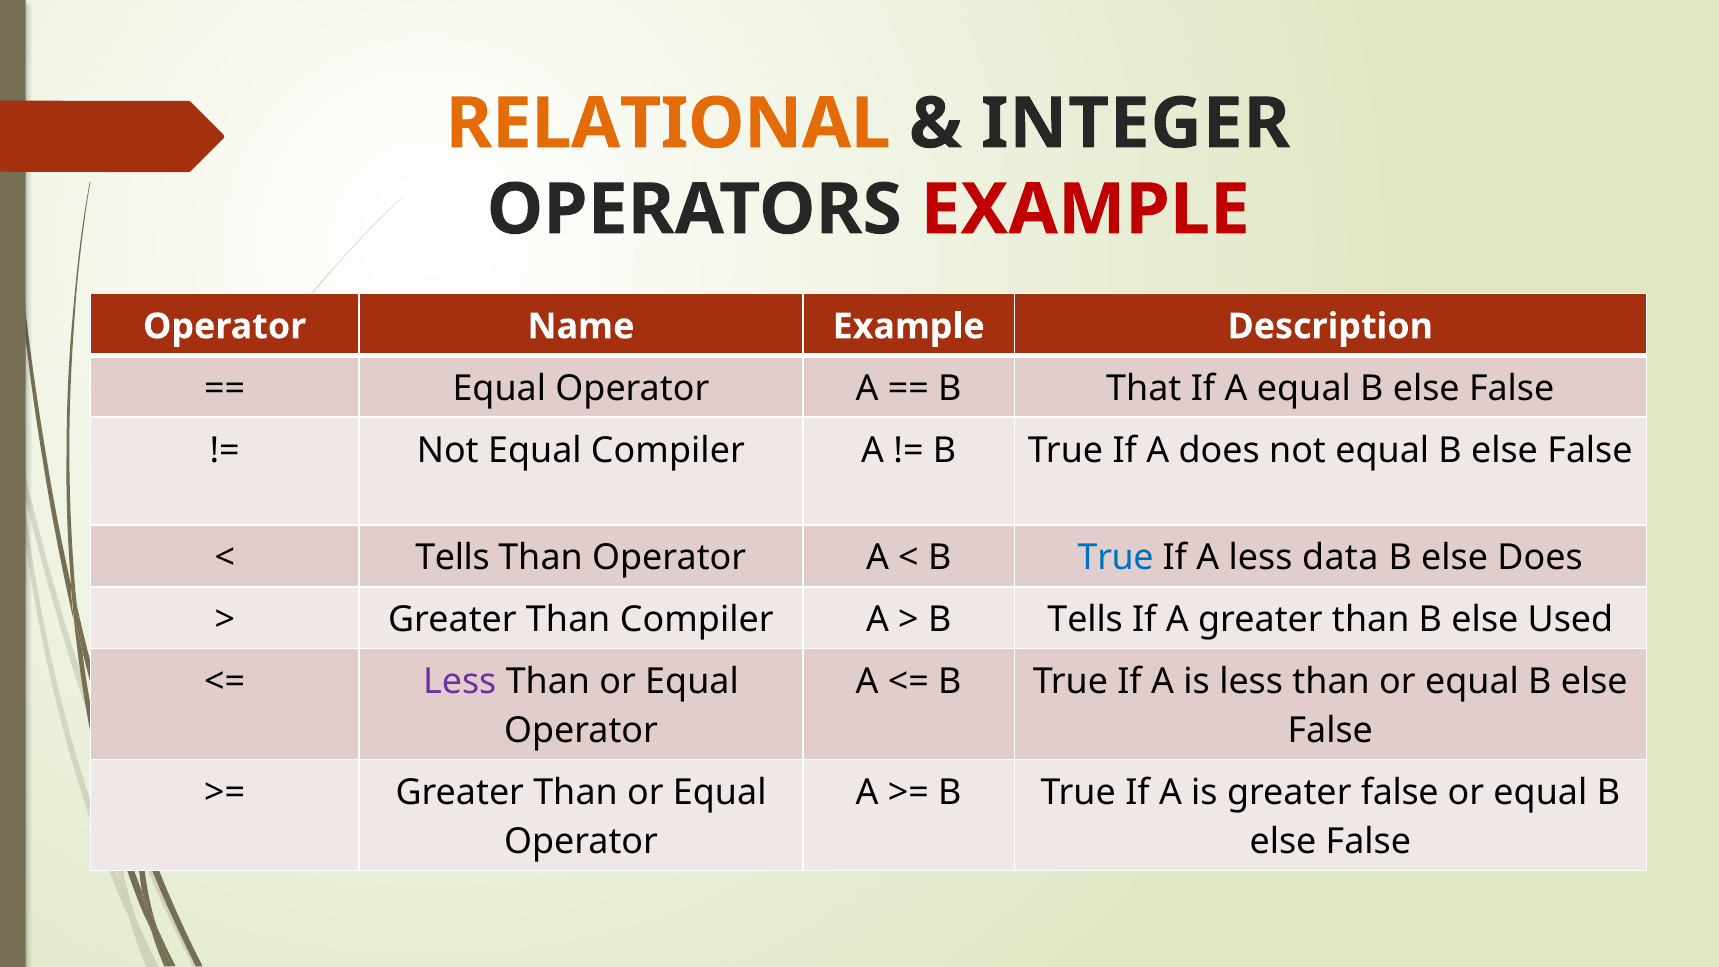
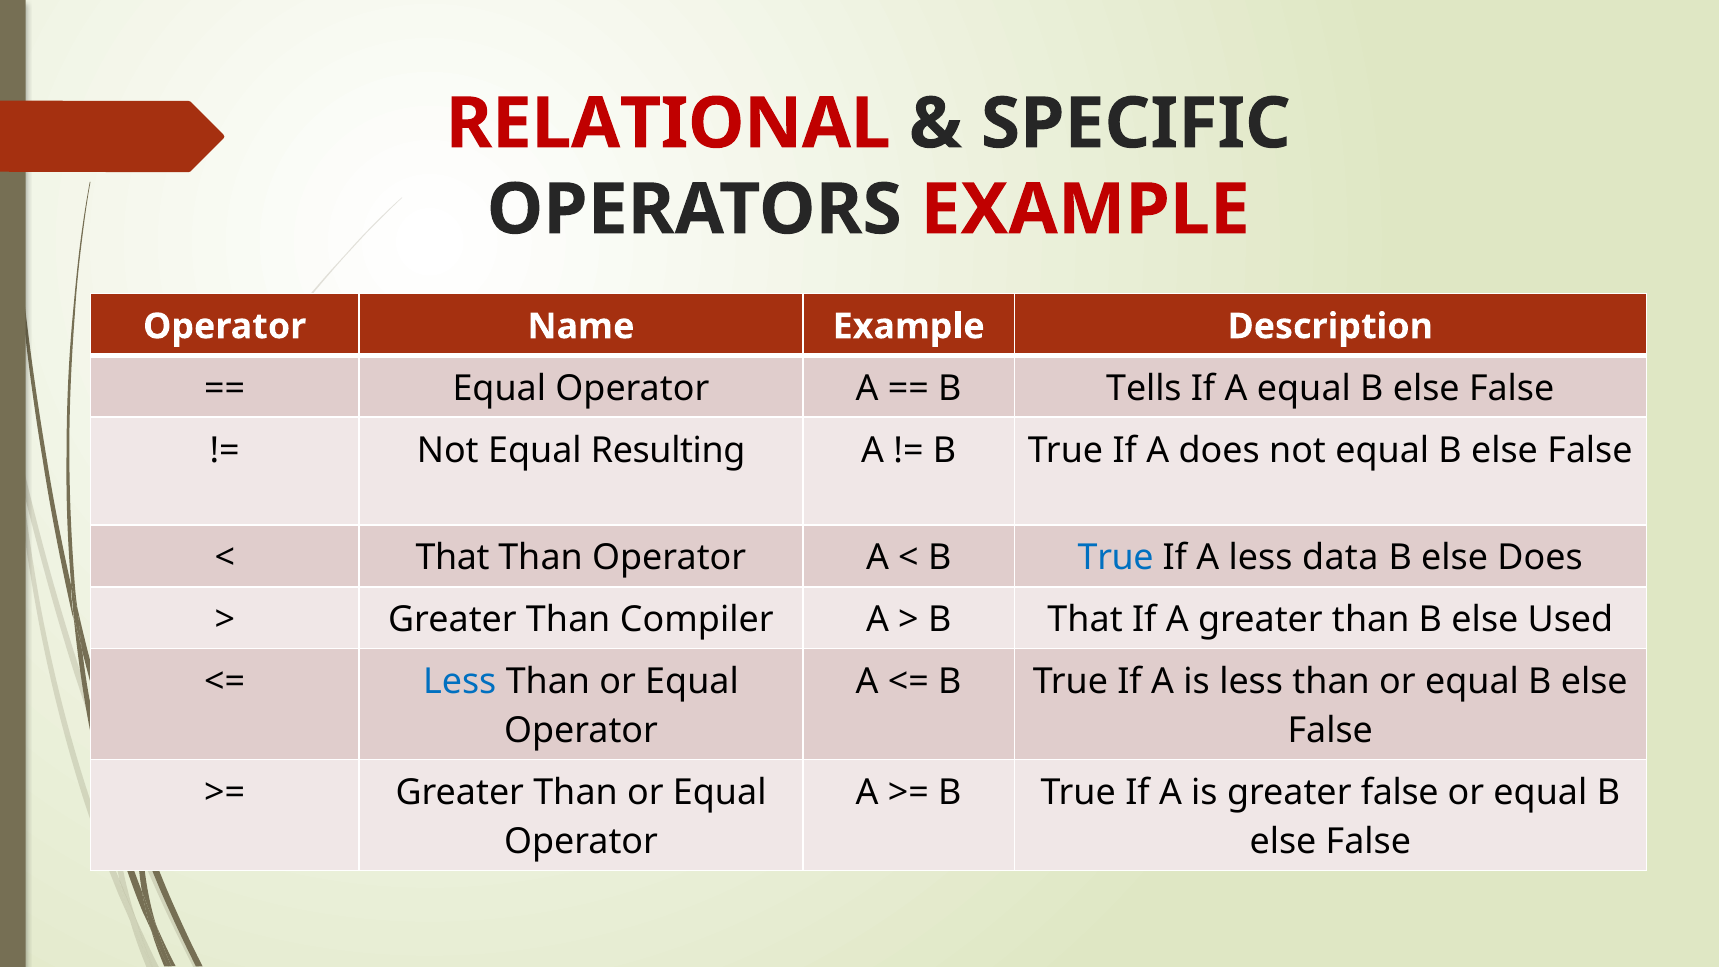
RELATIONAL colour: orange -> red (668, 124)
INTEGER: INTEGER -> SPECIFIC (1136, 124)
That: That -> Tells (1144, 388)
Equal Compiler: Compiler -> Resulting (668, 450)
Tells: Tells -> That (453, 558)
B Tells: Tells -> That (1085, 620)
Less colour: purple -> blue (460, 682)
